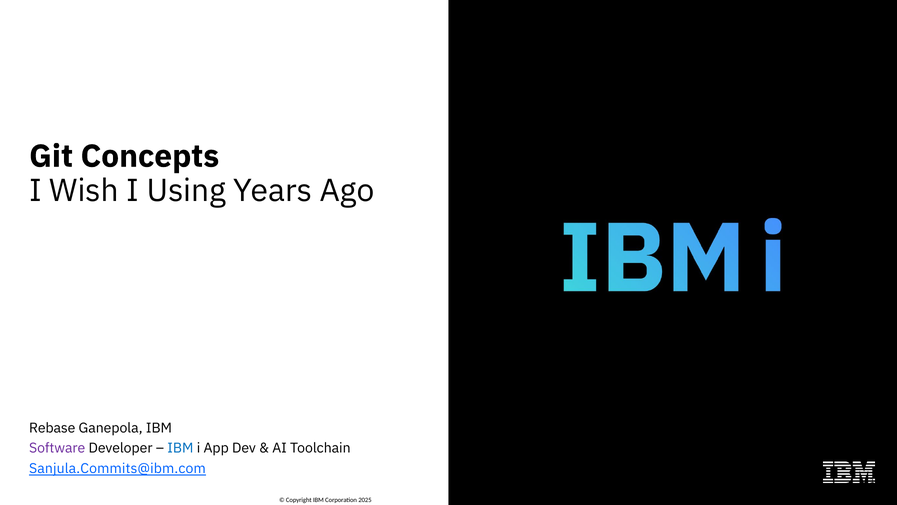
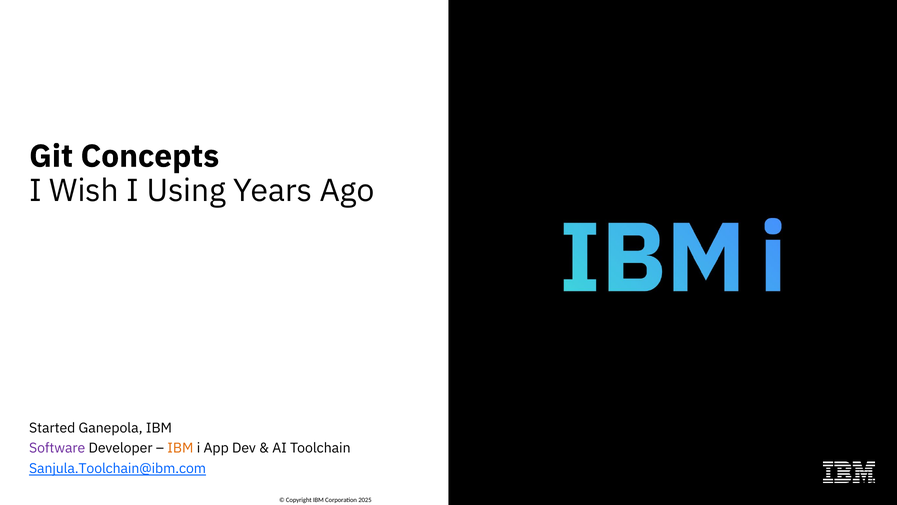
Rebase: Rebase -> Started (52, 428)
IBM colour: blue -> orange (180, 448)
Sanjula.Commits@ibm.com: Sanjula.Commits@ibm.com -> Sanjula.Toolchain@ibm.com (118, 468)
